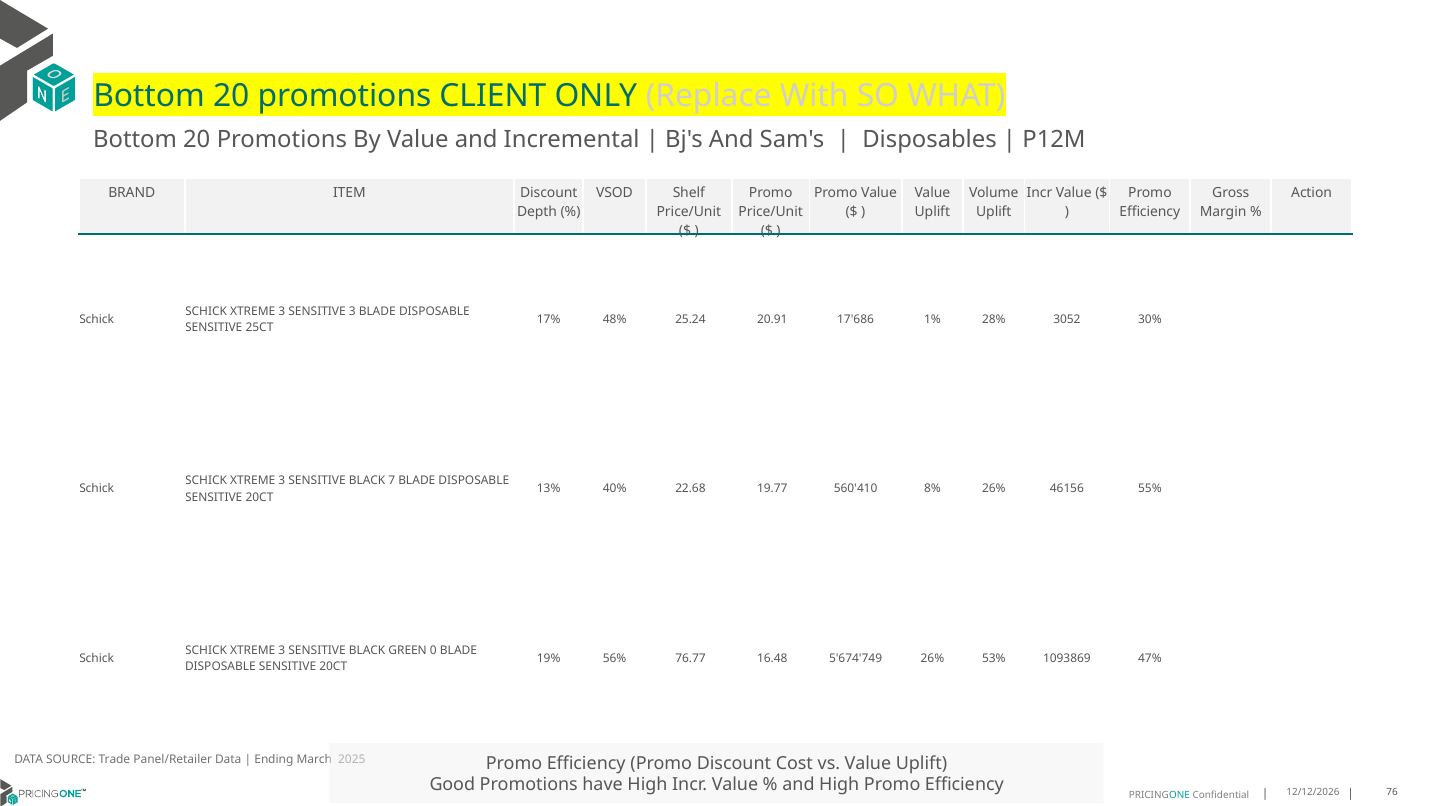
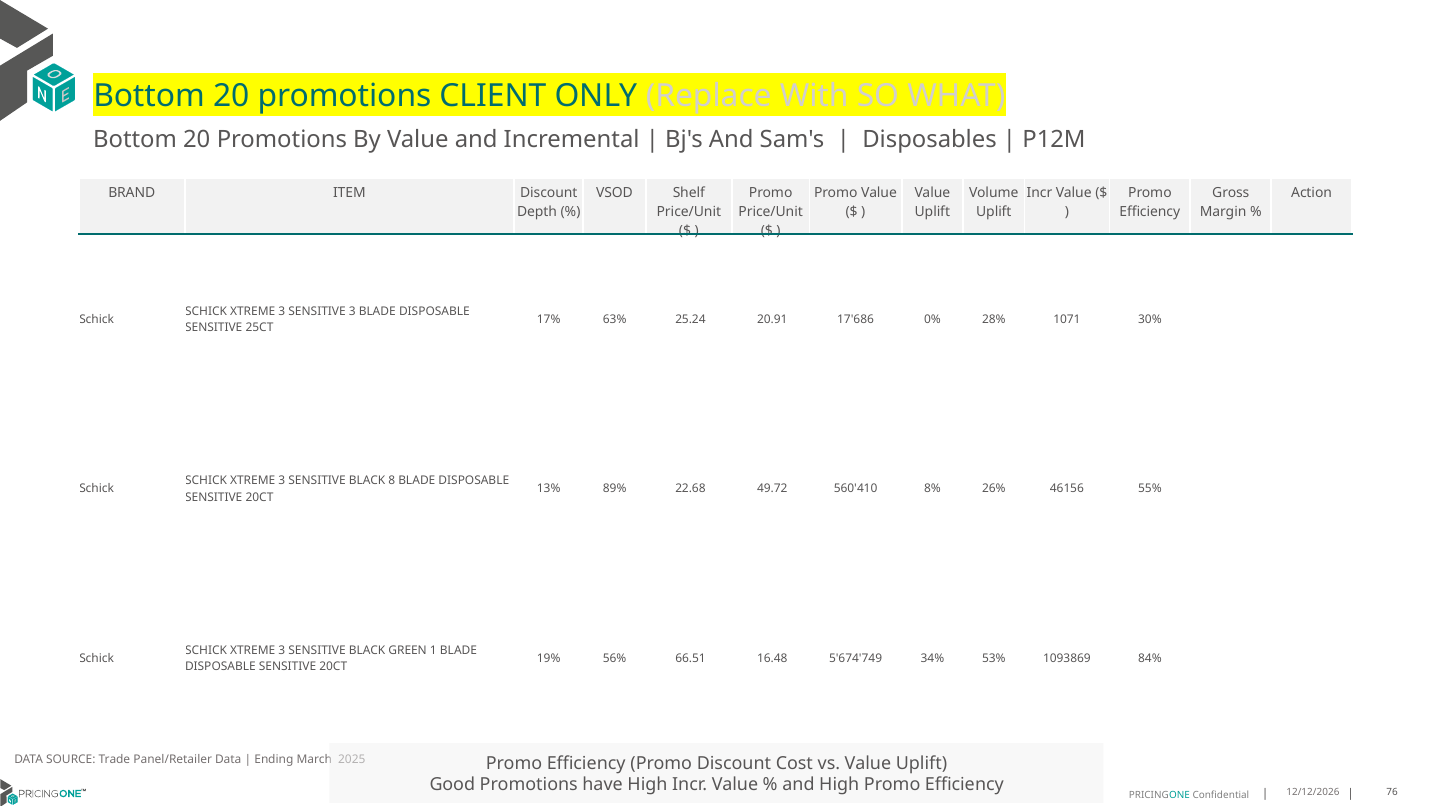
48%: 48% -> 63% (615, 320)
1%: 1% -> 0% (932, 320)
3052: 3052 -> 1071 (1067, 320)
7: 7 -> 8 (392, 481)
40%: 40% -> 89% (615, 489)
19.77: 19.77 -> 49.72 (772, 489)
0: 0 -> 1 (433, 650)
76.77: 76.77 -> 66.51 (691, 658)
5'674'749 26%: 26% -> 34% (932, 658)
47%: 47% -> 84% (1150, 658)
